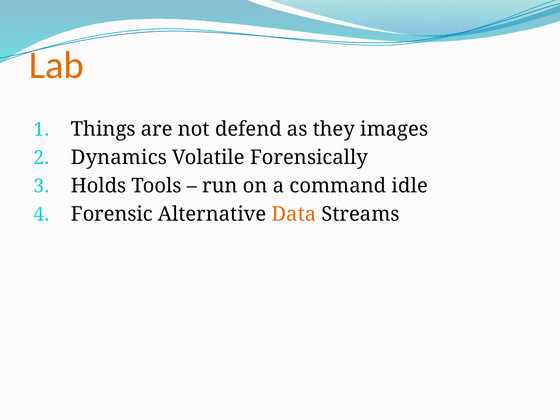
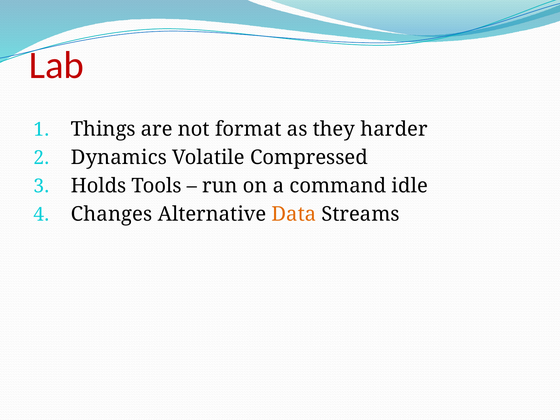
Lab colour: orange -> red (56, 65)
defend: defend -> format (248, 129)
images: images -> harder (394, 129)
Forensically: Forensically -> Compressed (309, 158)
Forensic: Forensic -> Changes (112, 214)
